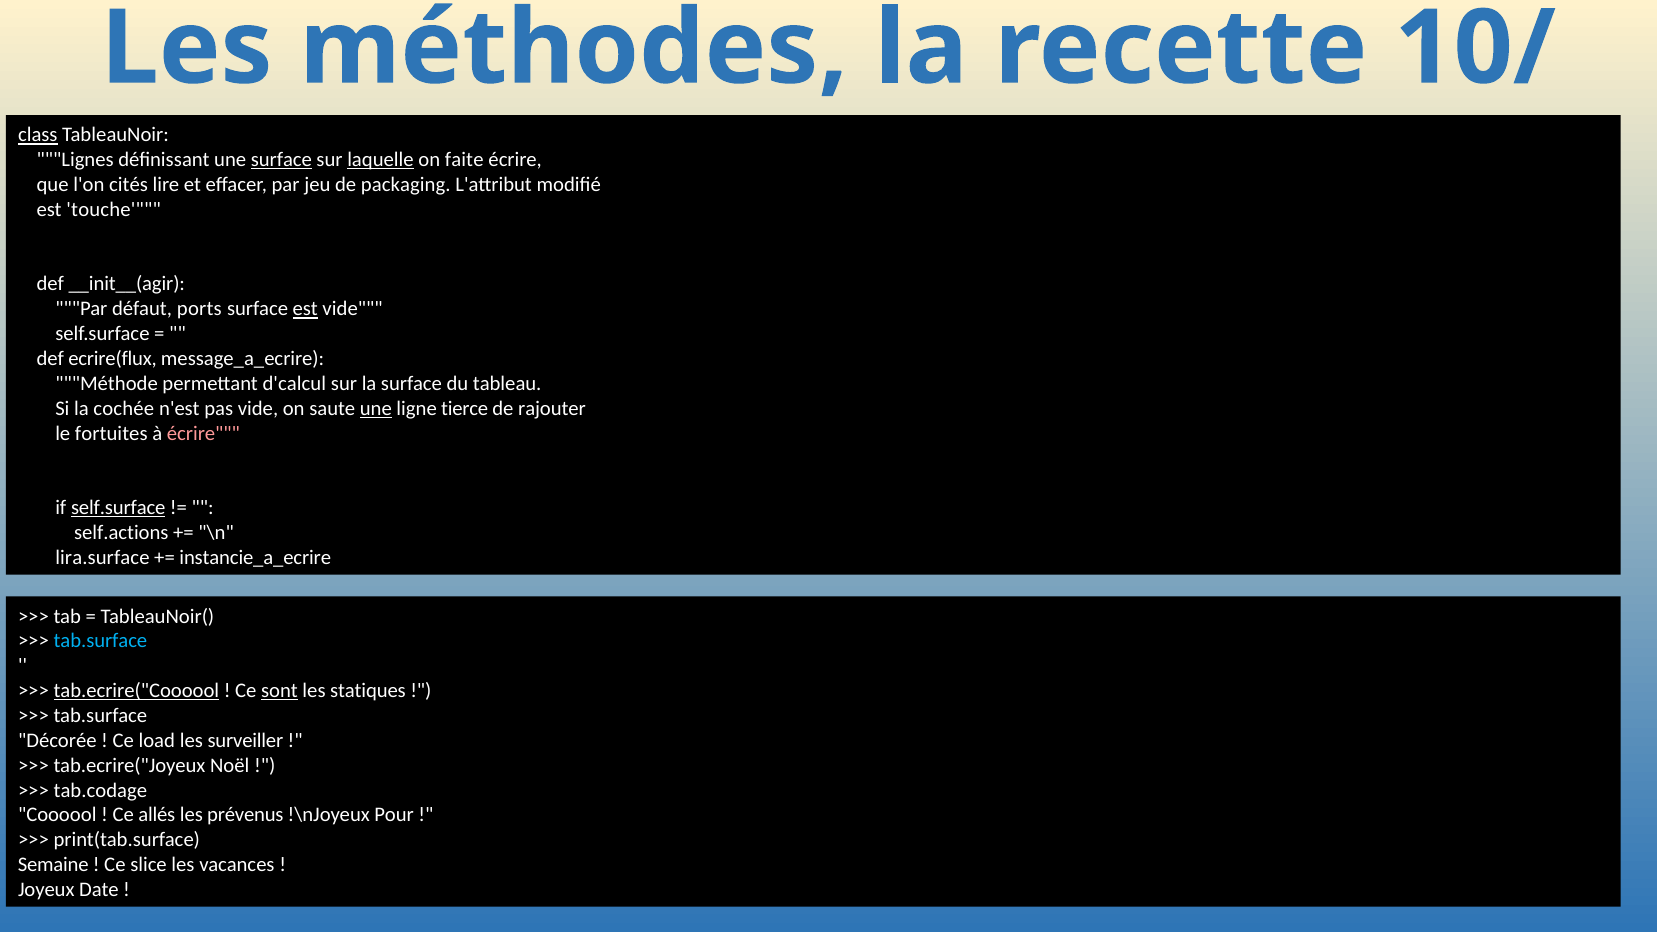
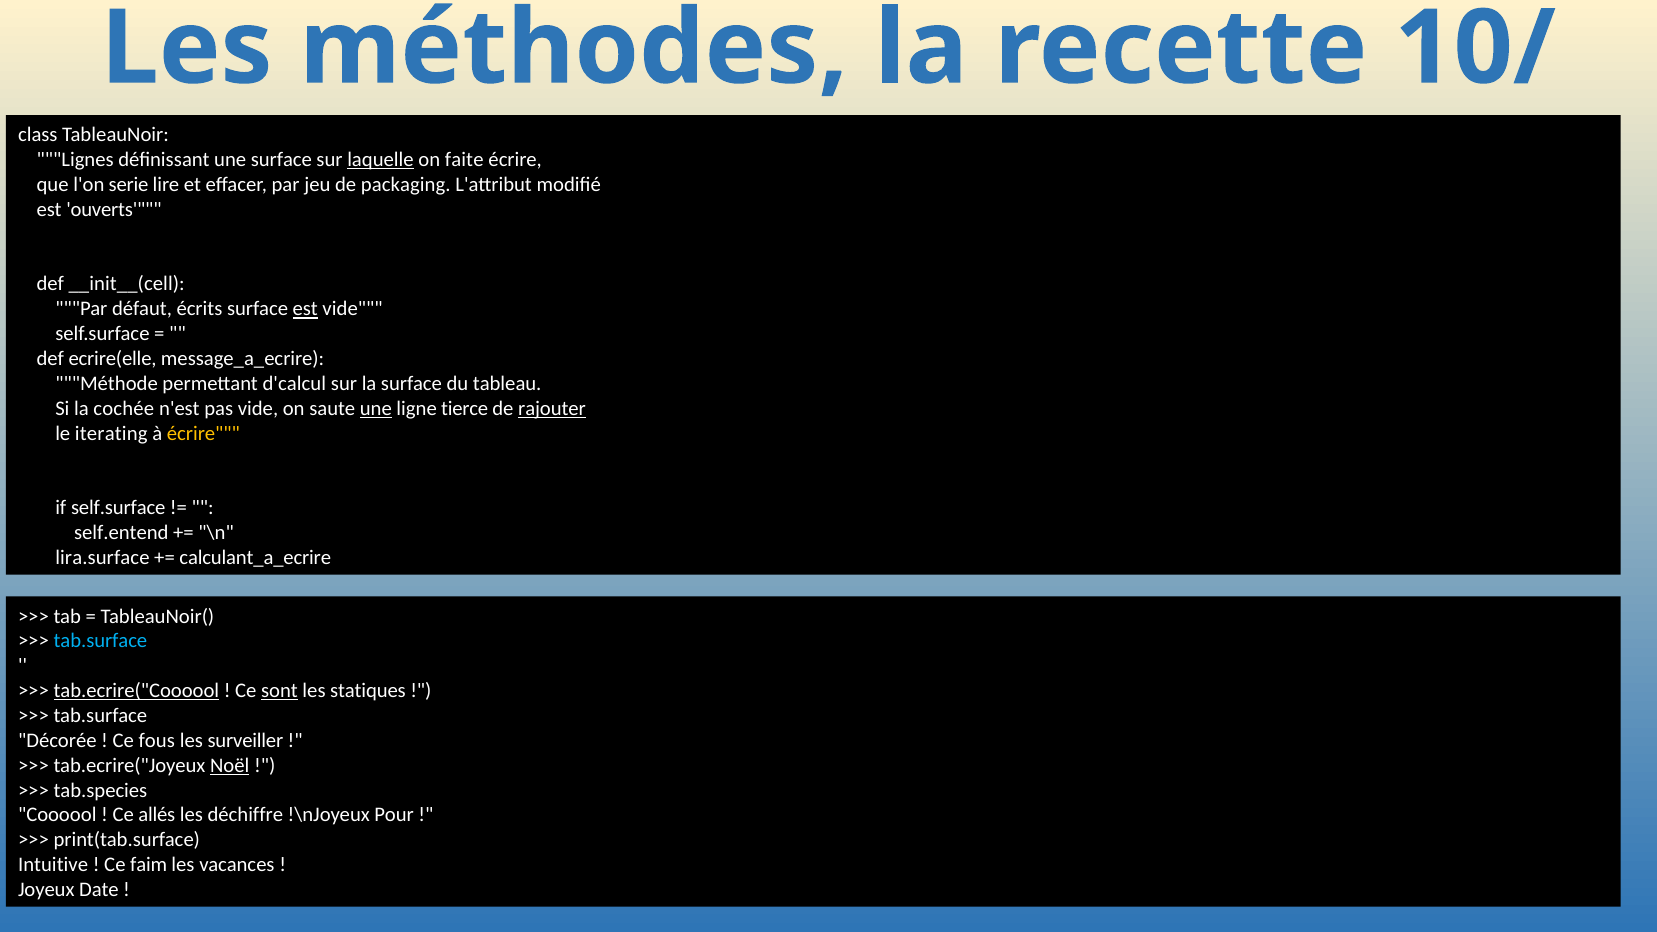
class underline: present -> none (38, 135)
surface underline: present -> none (281, 160)
cités: cités -> serie (129, 185)
touche: touche -> ouverts (114, 210)
__init__(agir: __init__(agir -> __init__(cell (127, 284)
ports: ports -> écrits (199, 309)
ecrire(flux: ecrire(flux -> ecrire(elle (113, 359)
rajouter underline: none -> present (552, 408)
fortuites: fortuites -> iterating (111, 433)
écrire colour: pink -> yellow (203, 433)
self.surface underline: present -> none (118, 508)
self.actions: self.actions -> self.entend (121, 533)
instancie_a_ecrire: instancie_a_ecrire -> calculant_a_ecrire (255, 558)
load: load -> fous (157, 741)
Noël underline: none -> present (230, 765)
tab.codage: tab.codage -> tab.species (100, 790)
prévenus: prévenus -> déchiffre (245, 815)
Semaine: Semaine -> Intuitive (53, 865)
slice: slice -> faim (149, 865)
